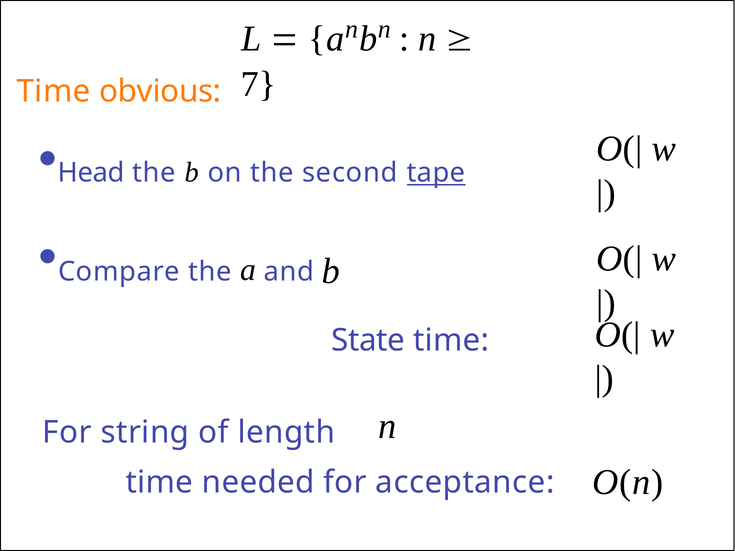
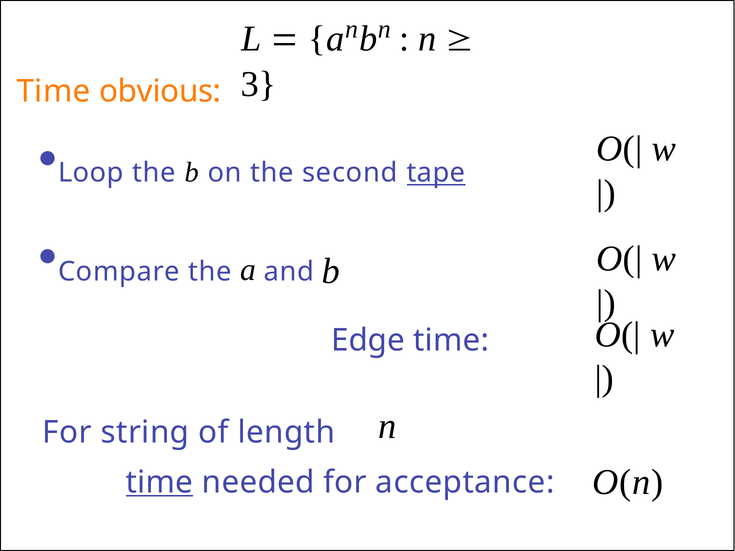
7: 7 -> 3 (258, 84)
Head: Head -> Loop (91, 173)
State: State -> Edge (368, 340)
time underline: none -> present (159, 482)
